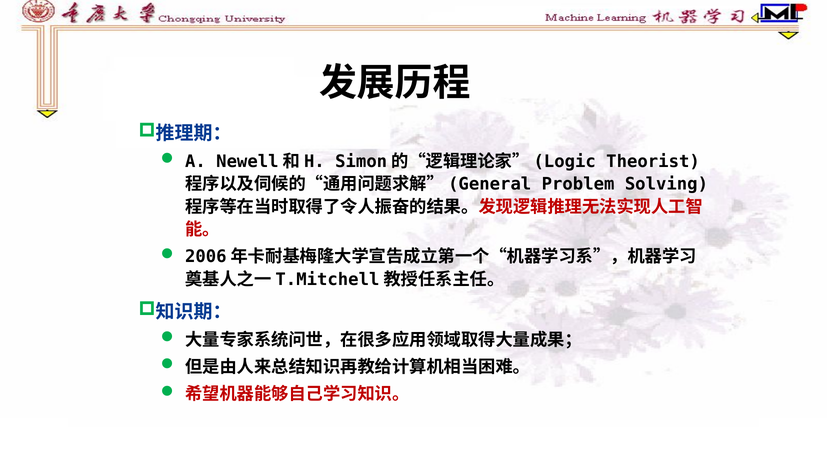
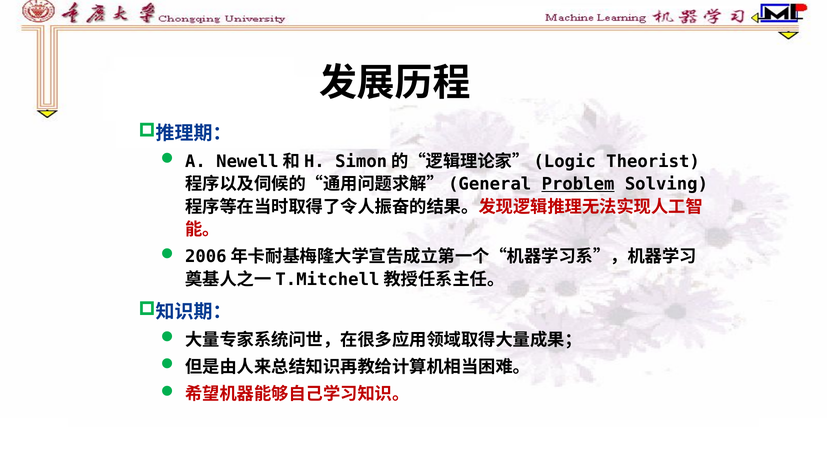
Problem underline: none -> present (578, 184)
